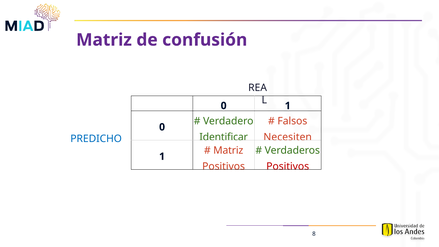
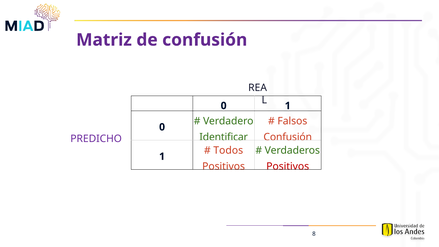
Necesiten: Necesiten -> Confusión (288, 137)
PREDICHO colour: blue -> purple (96, 139)
Matriz: Matriz -> Todos (228, 150)
